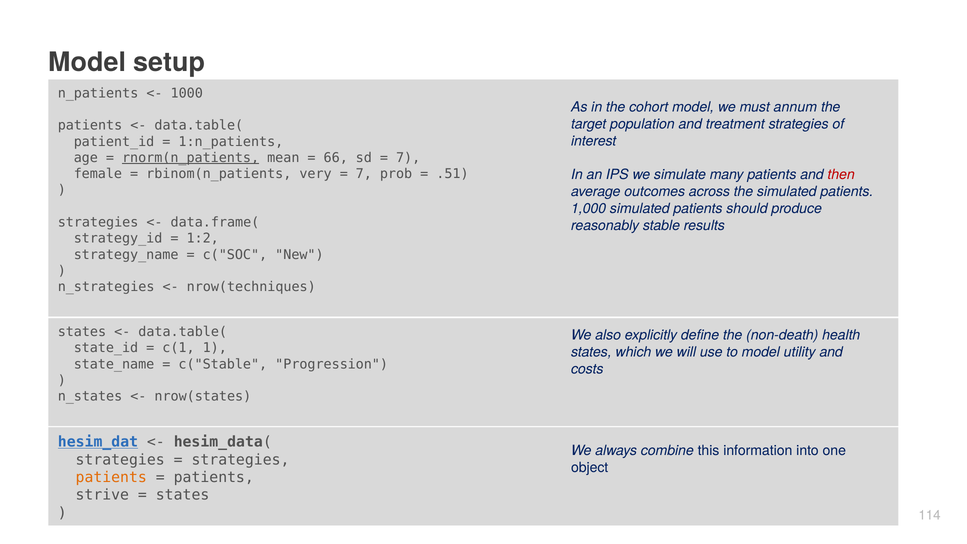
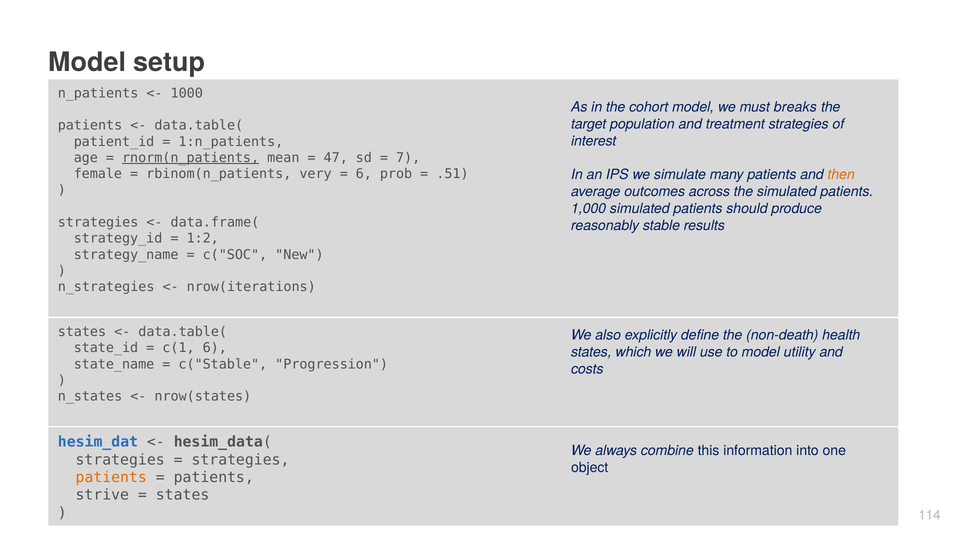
annum: annum -> breaks (795, 107)
66: 66 -> 47 (336, 158)
7: 7 -> 6 (364, 174)
then colour: red -> orange (841, 175)
nrow(techniques: nrow(techniques -> nrow(iterations (251, 287)
c(1 1: 1 -> 6 (215, 348)
hesim_dat underline: present -> none (98, 442)
